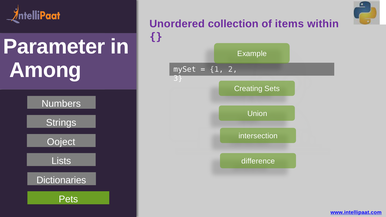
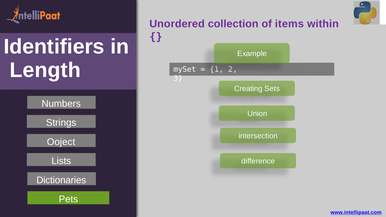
Parameter: Parameter -> Identifiers (54, 47)
Among: Among -> Length (45, 70)
